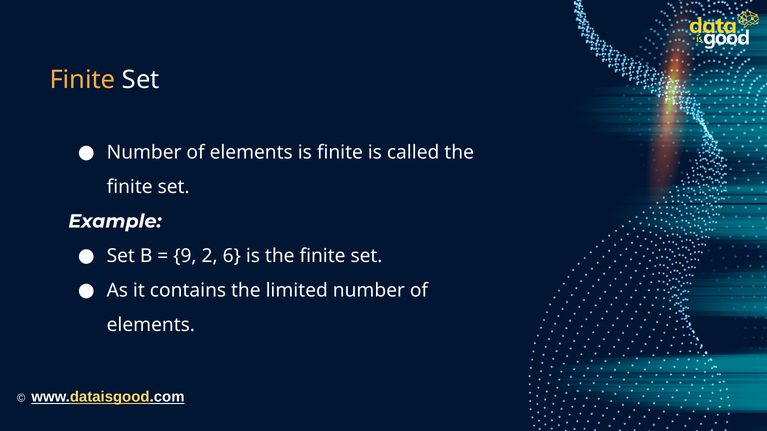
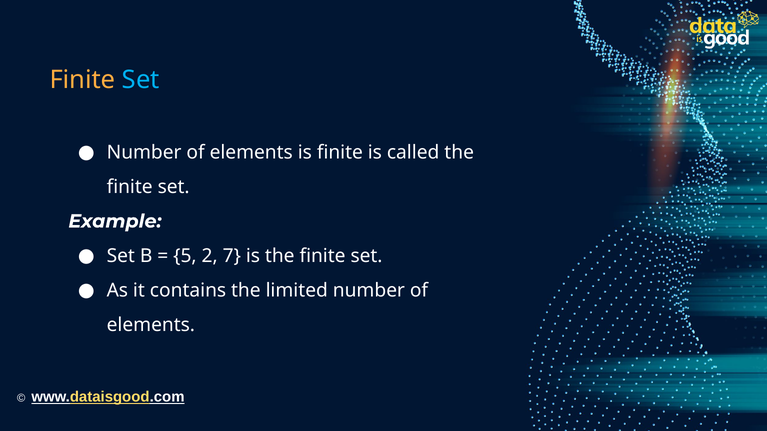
Set colour: white -> light blue (141, 80)
9: 9 -> 5 (185, 256)
6: 6 -> 7 (232, 256)
